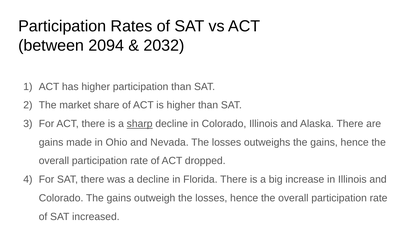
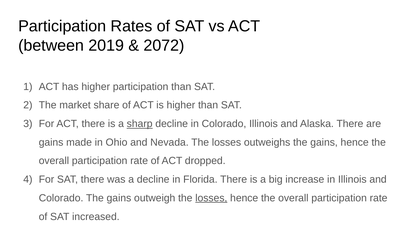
2094: 2094 -> 2019 (106, 46)
2032: 2032 -> 2072 (164, 46)
losses underline: none -> present (211, 198)
